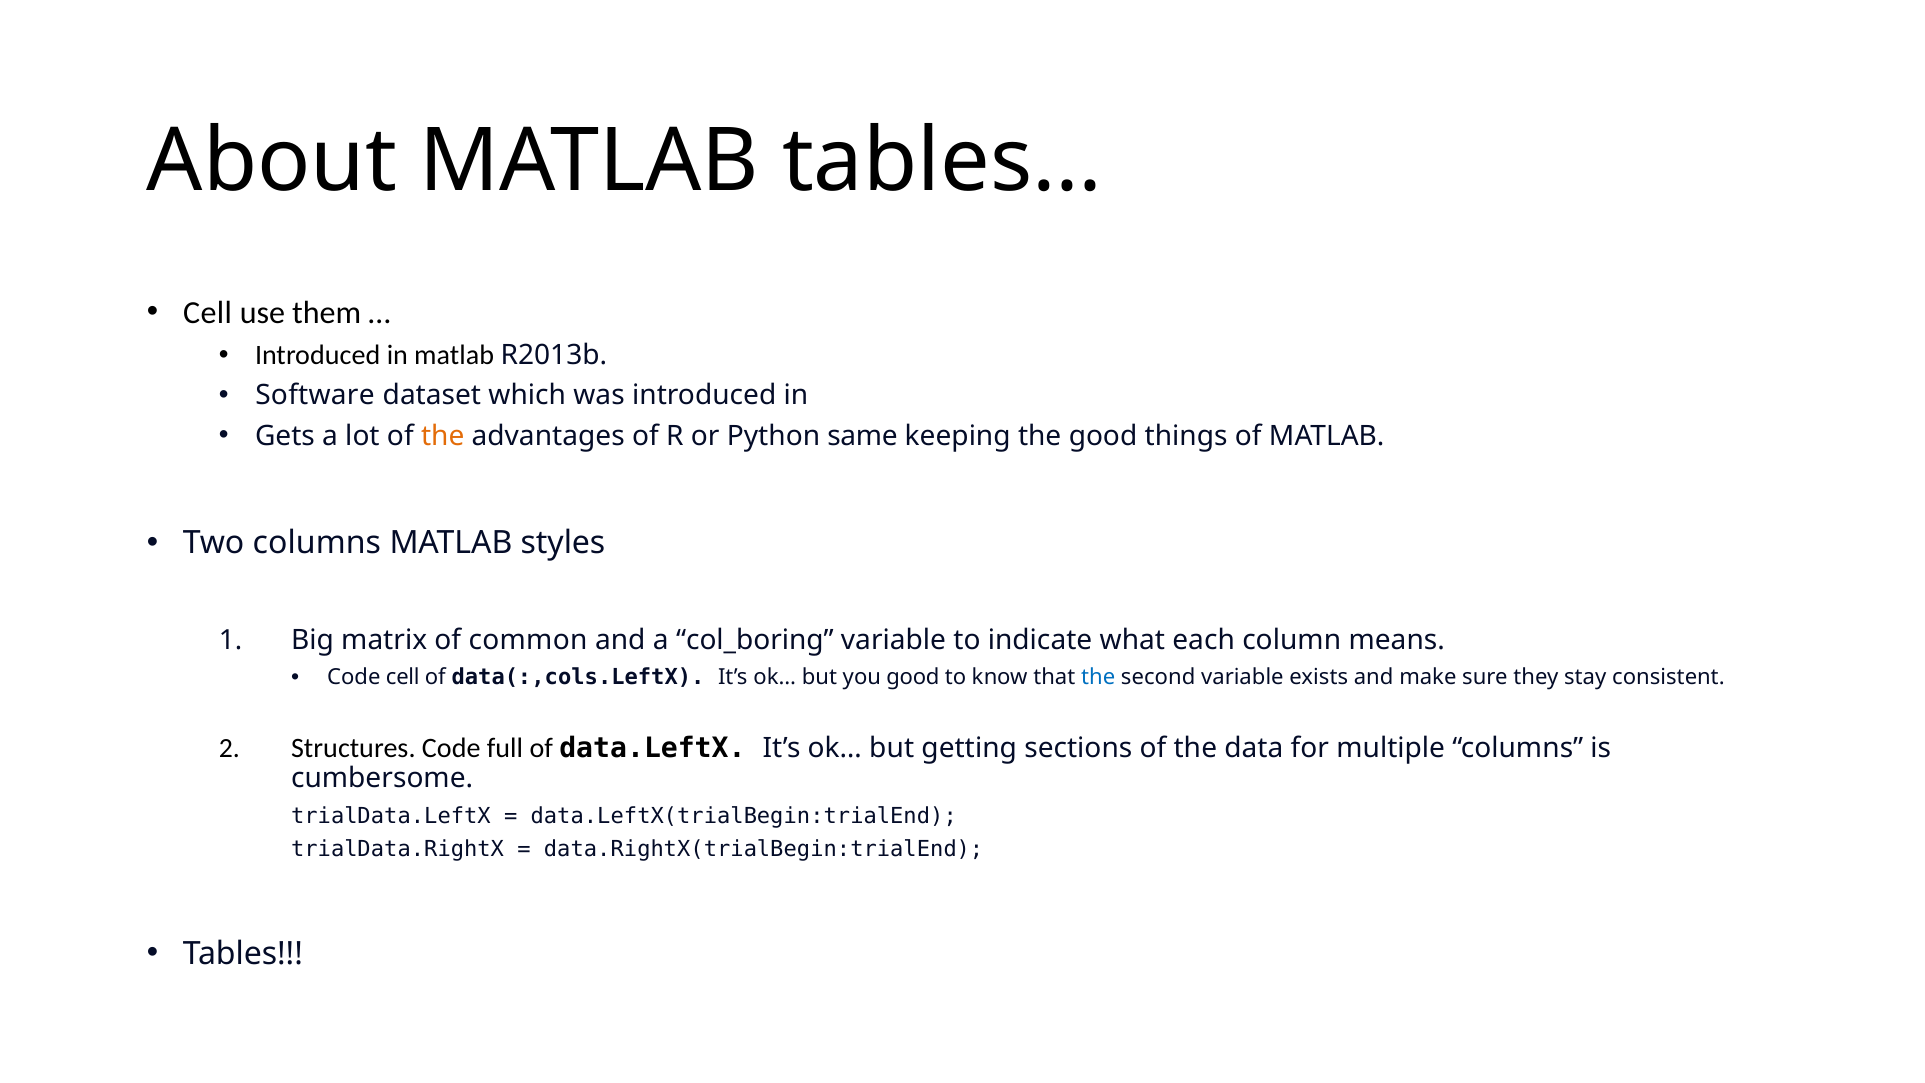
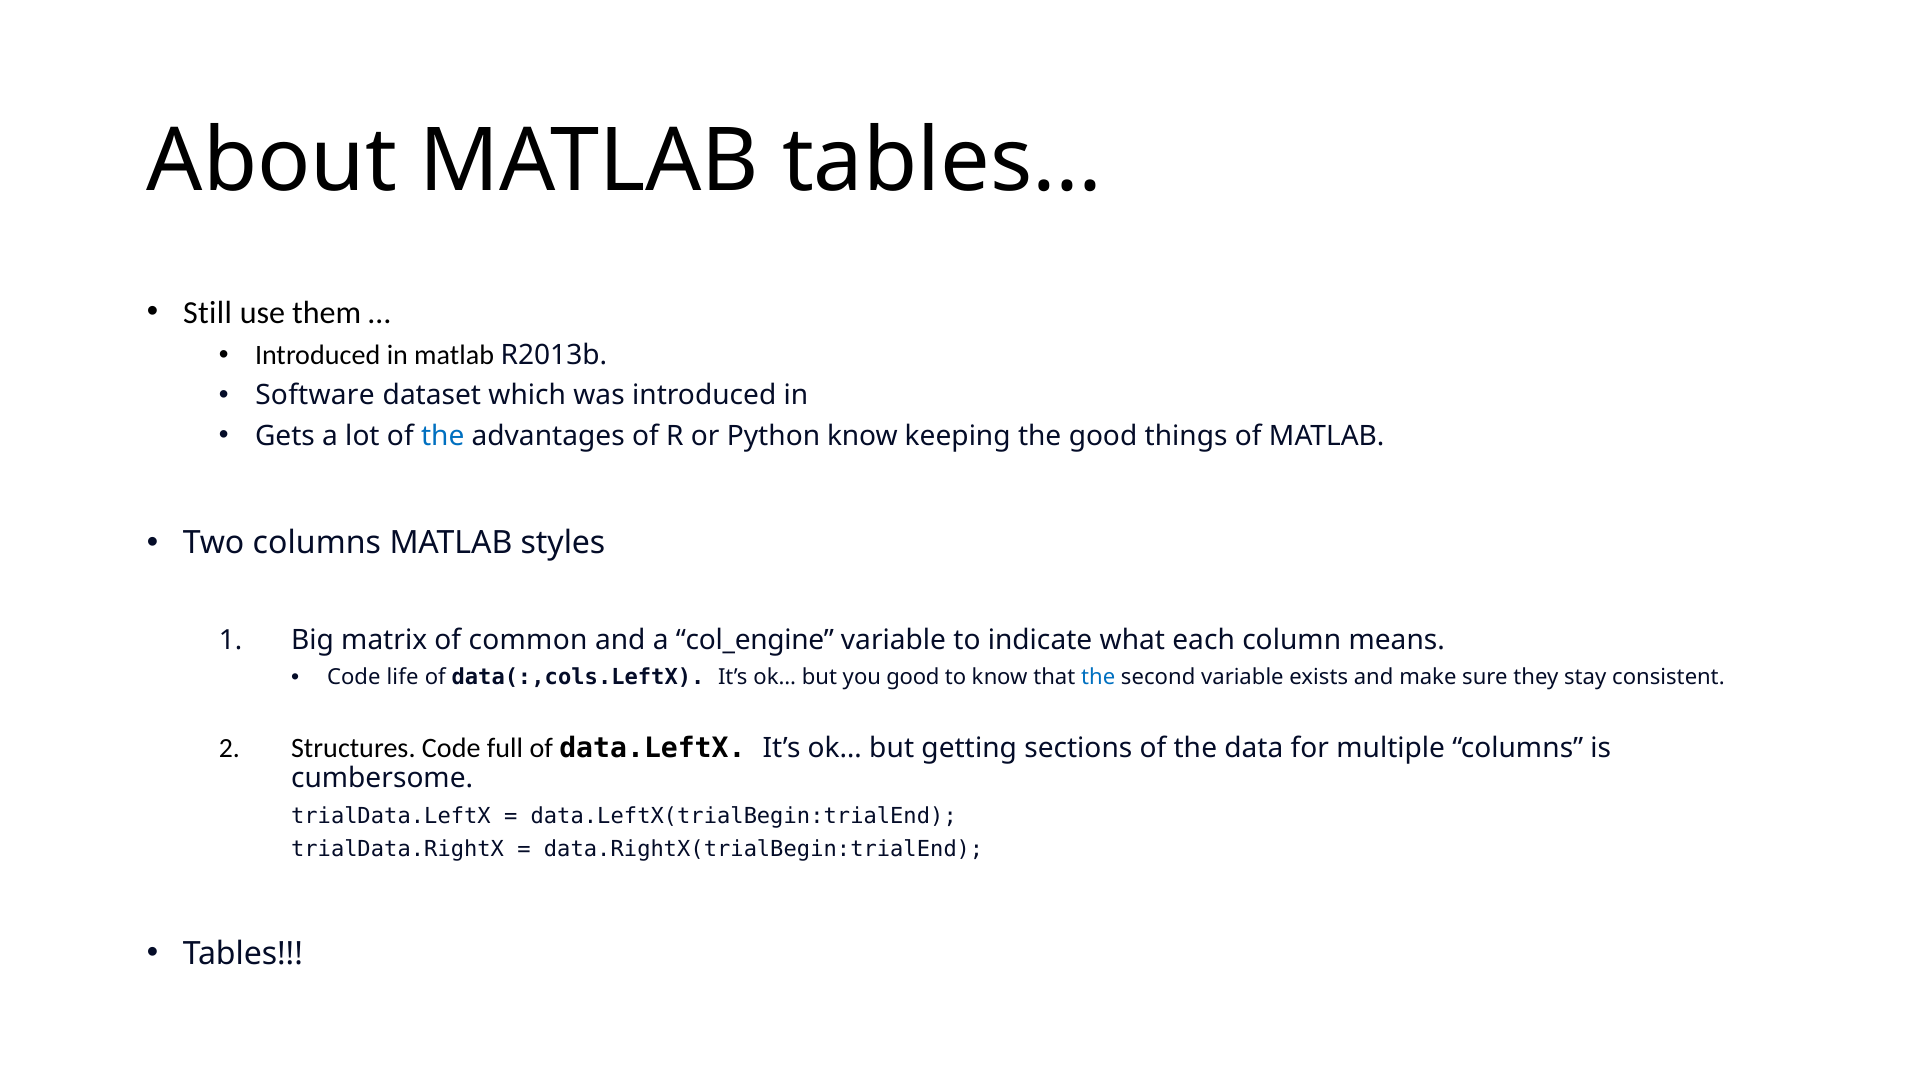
Cell: Cell -> Still (208, 313)
the colour: orange -> blue (443, 436)
Python same: same -> know (863, 436)
col_boring: col_boring -> col_engine (755, 640)
Code cell: cell -> life (403, 677)
